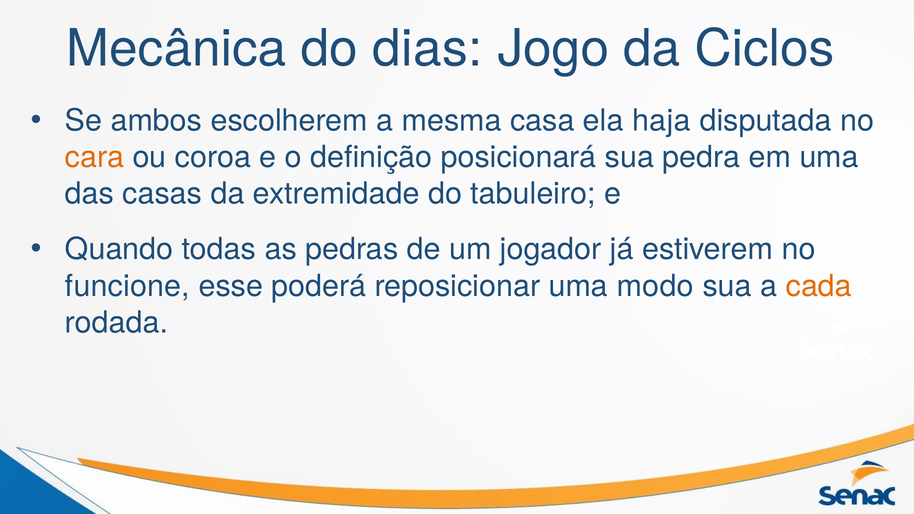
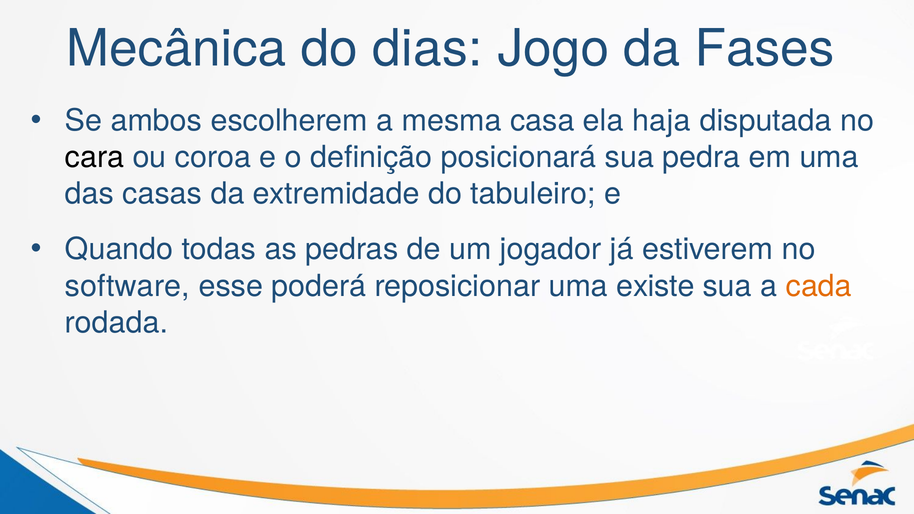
Ciclos: Ciclos -> Fases (765, 49)
cara colour: orange -> black (95, 157)
funcione: funcione -> software (127, 286)
modo: modo -> existe (655, 286)
